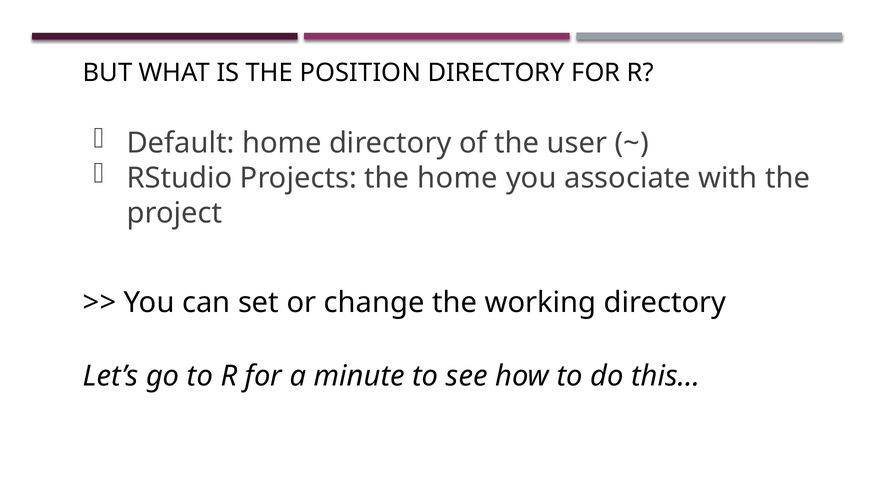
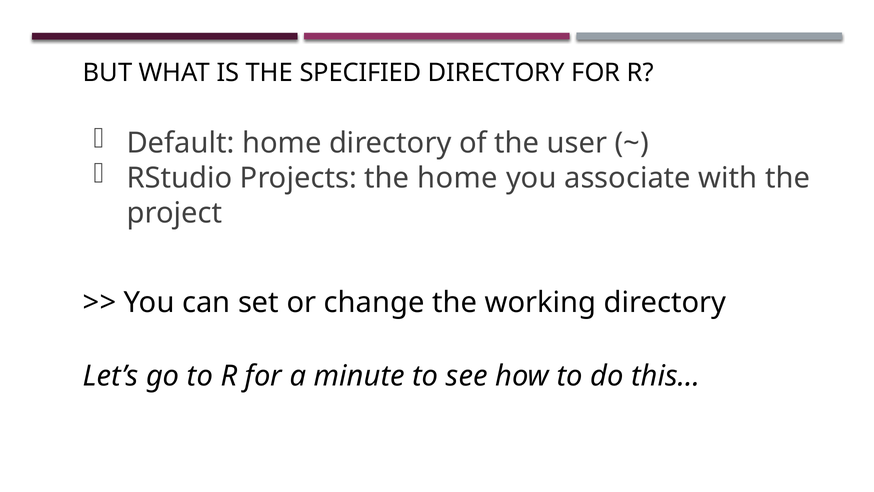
POSITION: POSITION -> SPECIFIED (360, 73)
